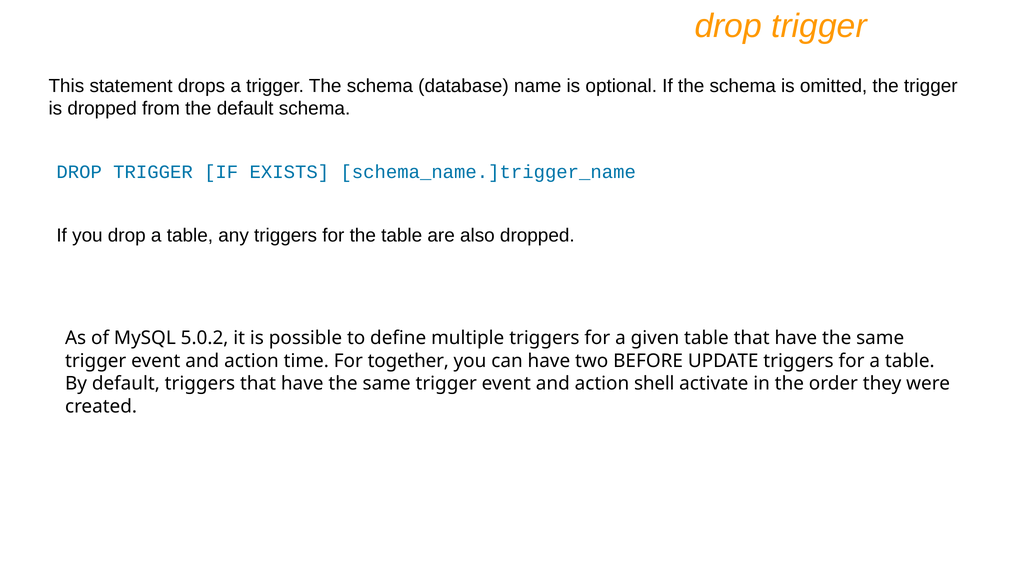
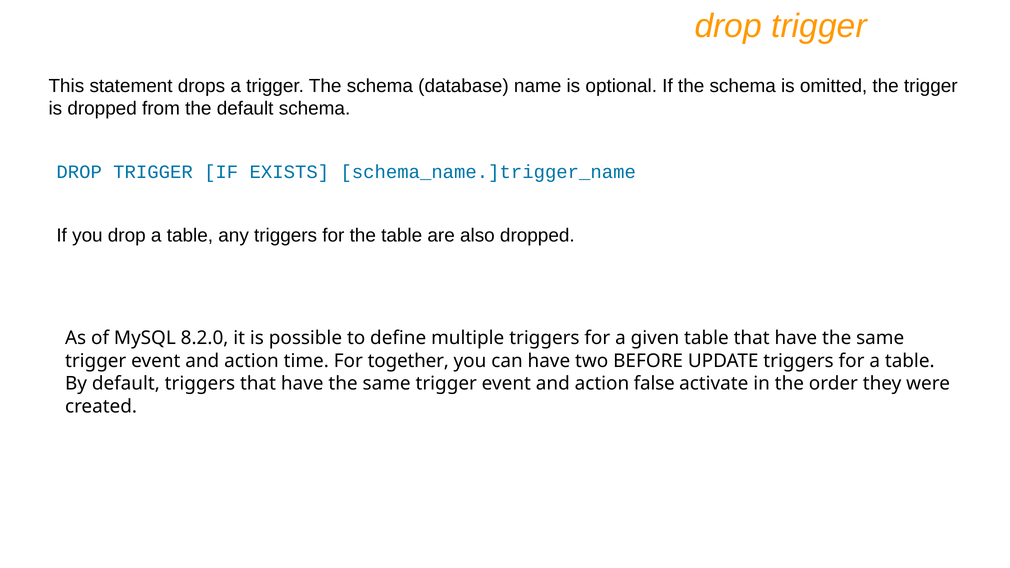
5.0.2: 5.0.2 -> 8.2.0 (205, 338)
shell: shell -> false (654, 384)
